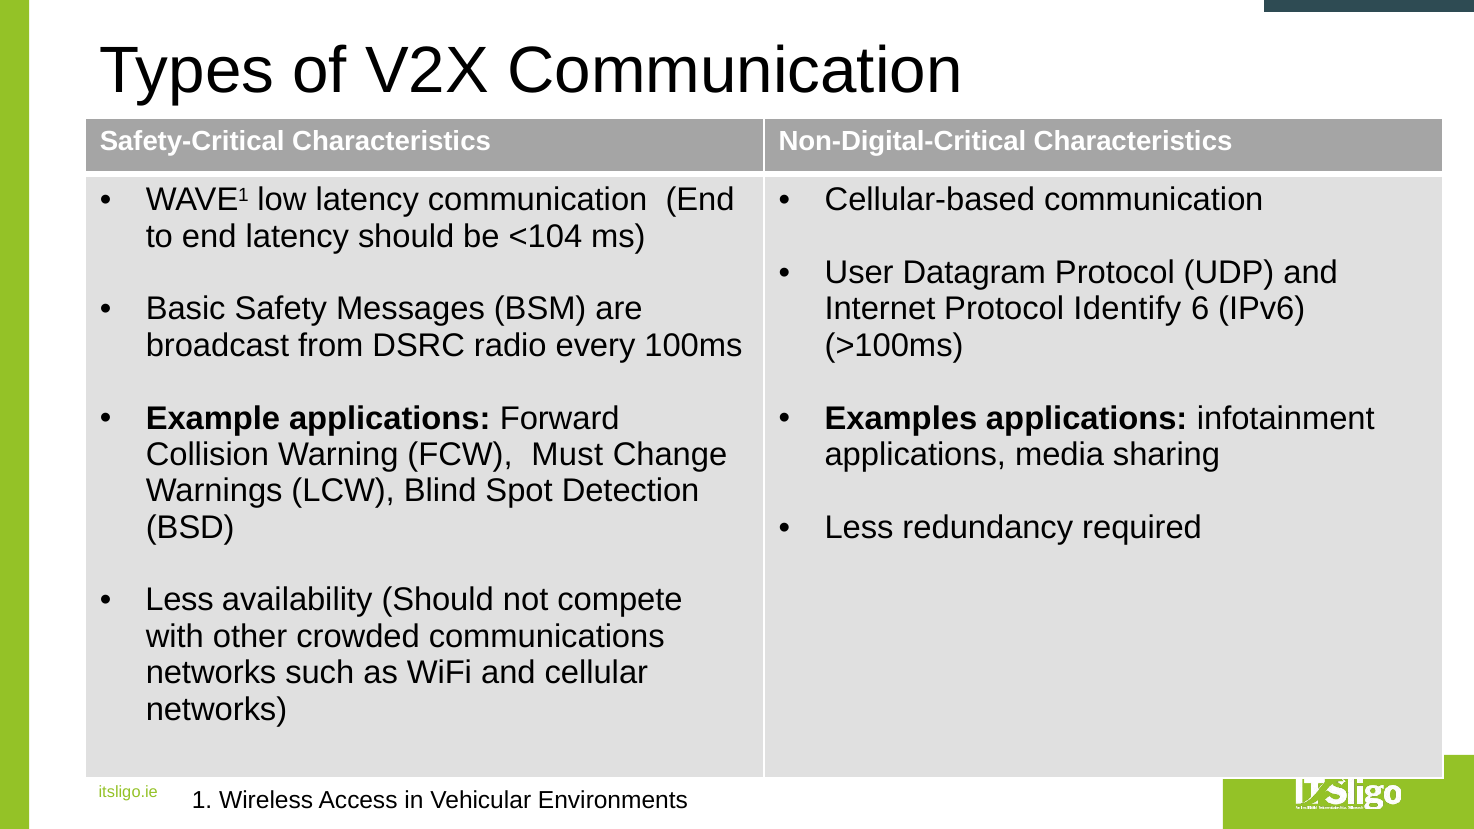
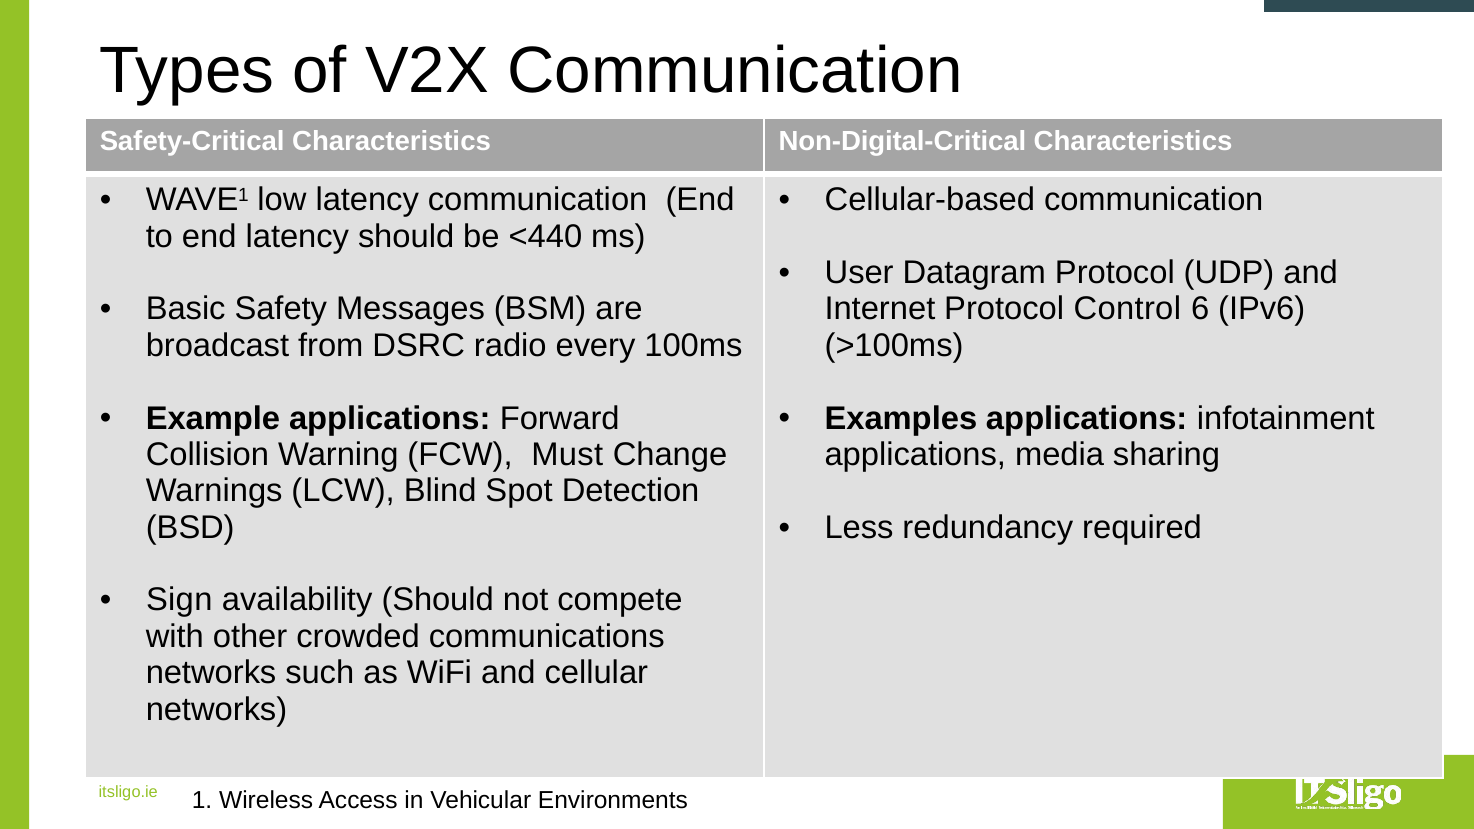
<104: <104 -> <440 (545, 236)
Identify: Identify -> Control (1127, 309)
Less: Less -> Sign (179, 600)
